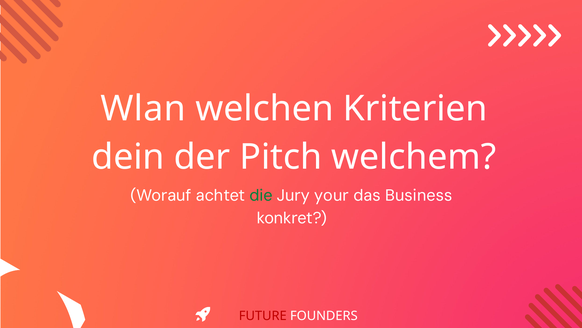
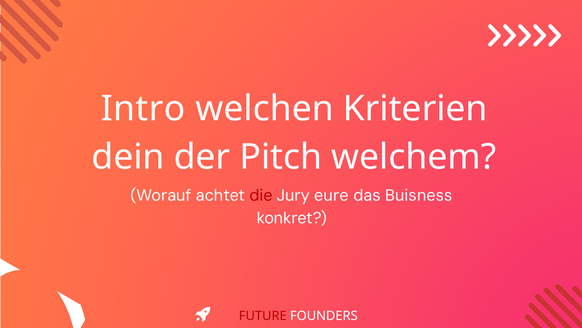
Wlan: Wlan -> Intro (143, 108)
die colour: green -> red (261, 195)
your: your -> eure (331, 195)
Business: Business -> Buisness (419, 195)
